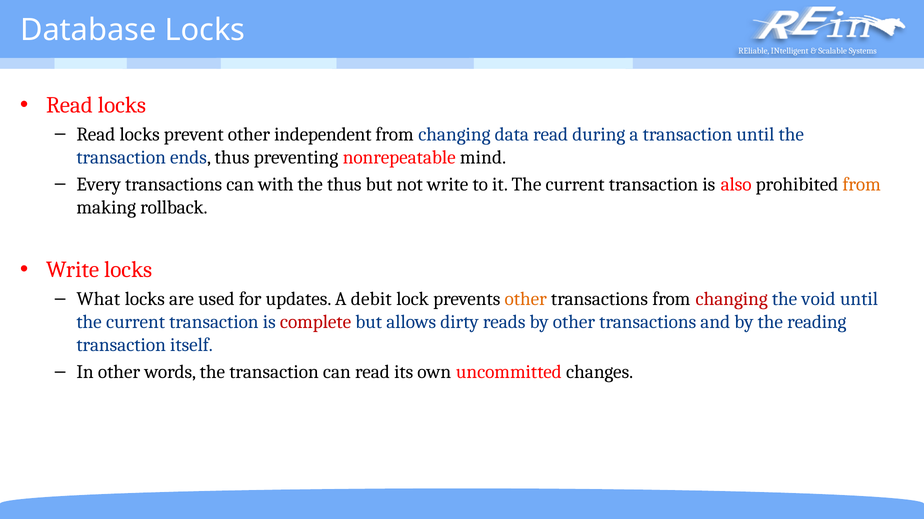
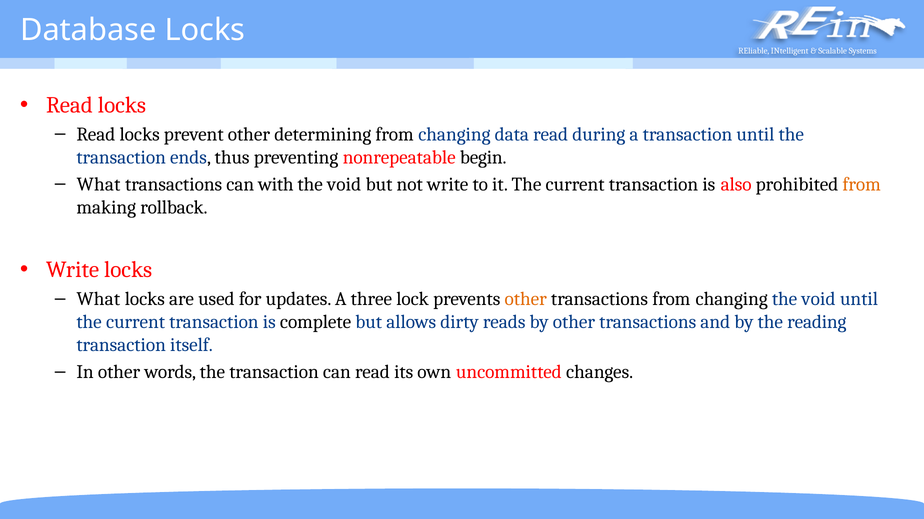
independent: independent -> determining (323, 134)
mind: mind -> begin (483, 158)
Every: Every -> What (99, 185)
thus: thus -> void (344, 185)
debit: debit -> three (371, 299)
changing colour: red -> black (732, 299)
complete colour: red -> black (316, 322)
